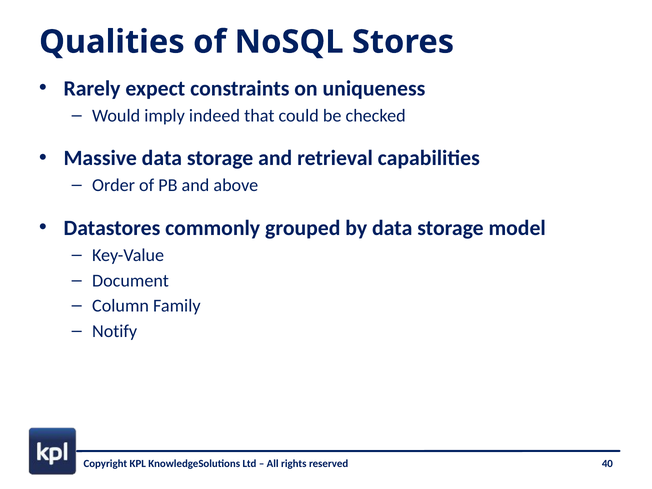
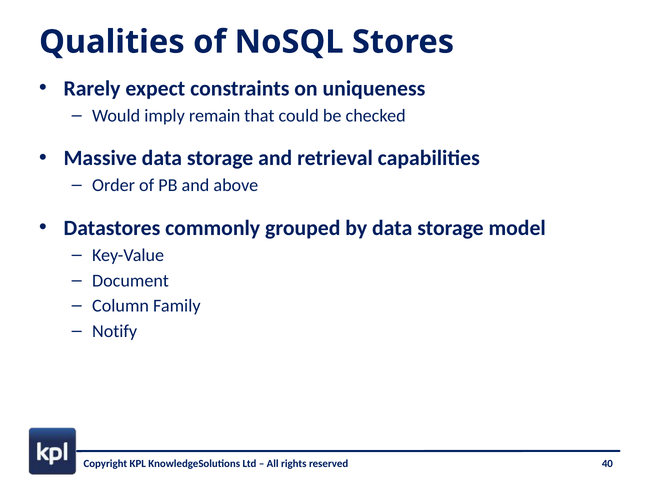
indeed: indeed -> remain (215, 116)
